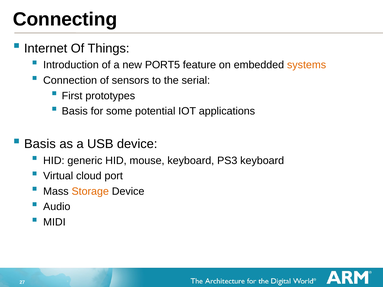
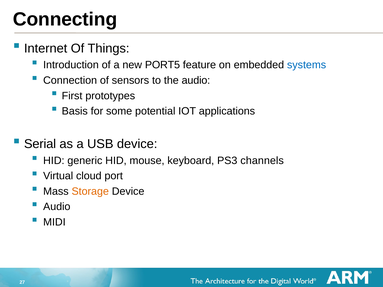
systems colour: orange -> blue (307, 65)
the serial: serial -> audio (196, 80)
Basis: Basis -> Serial (40, 144)
PS3 keyboard: keyboard -> channels (262, 161)
